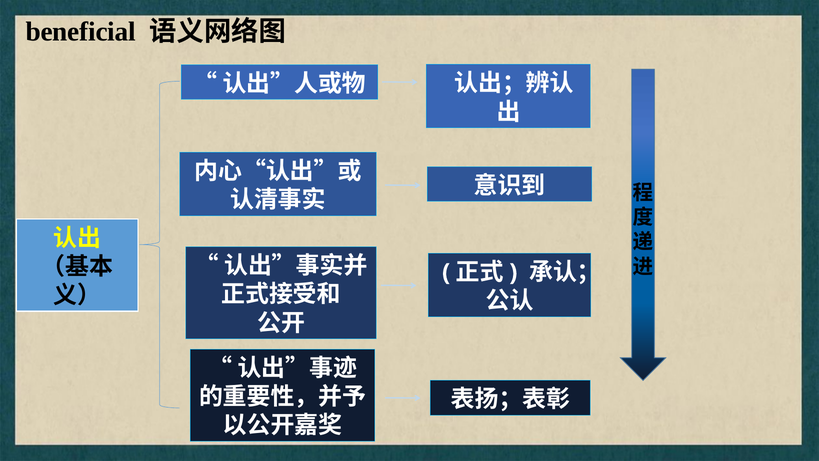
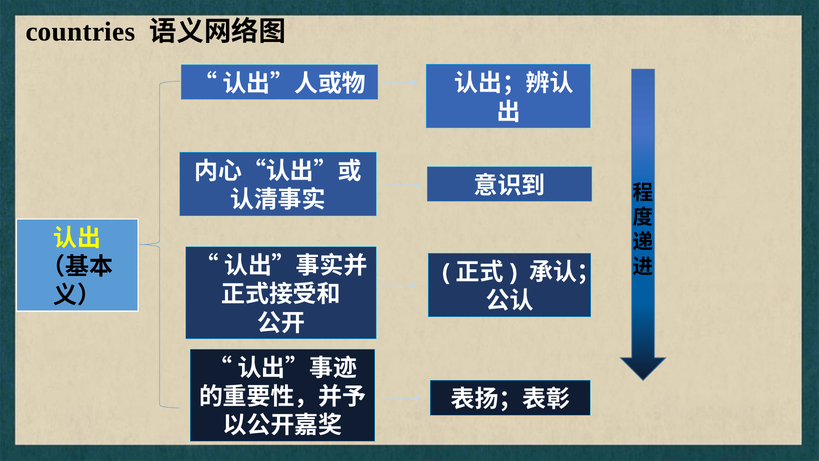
beneficial: beneficial -> countries (80, 32)
